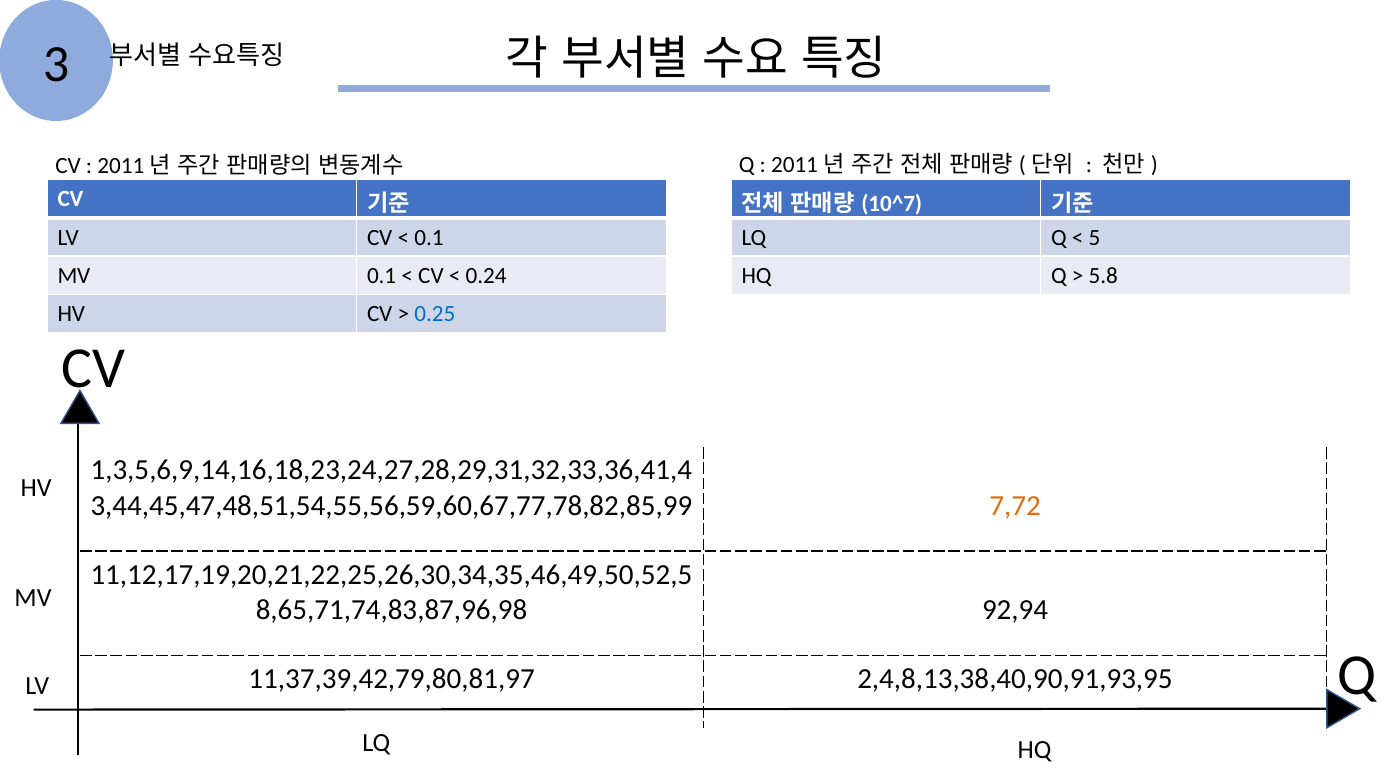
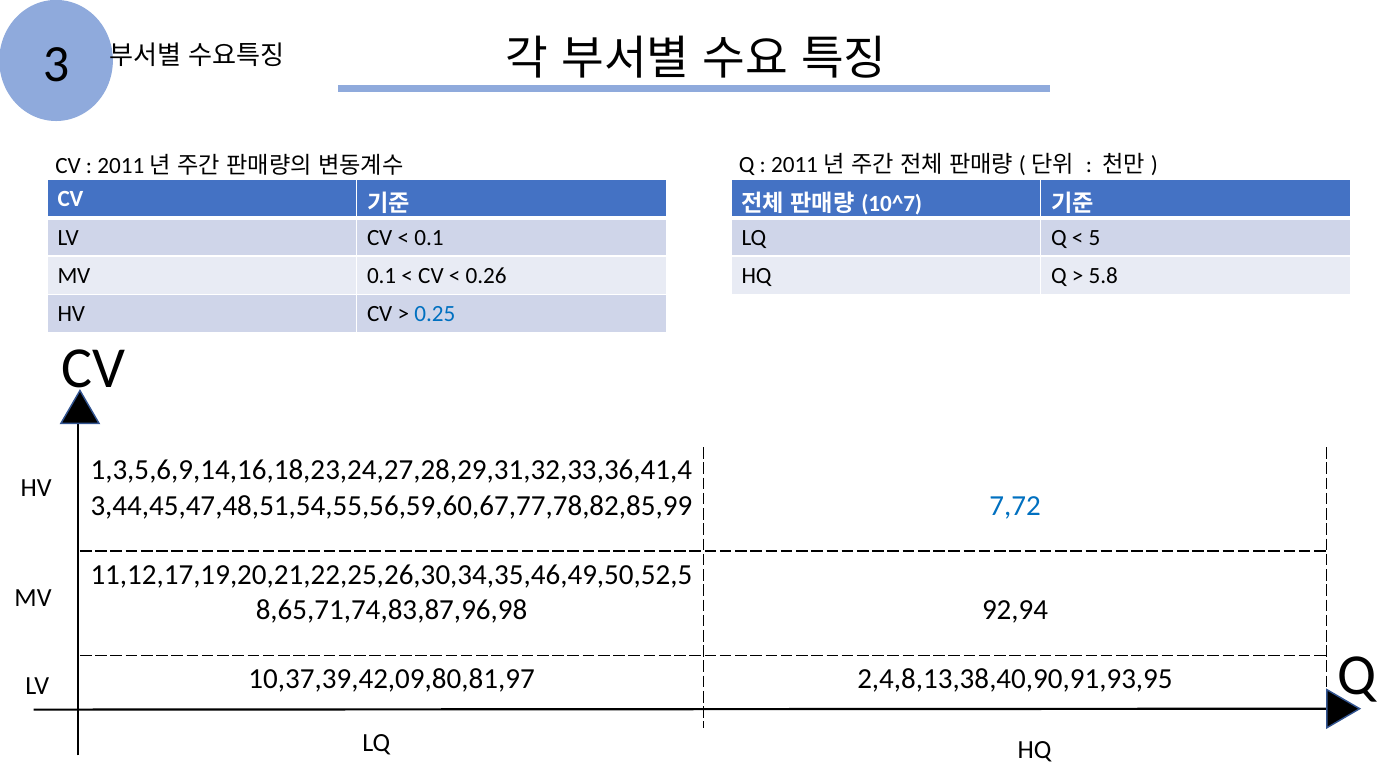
0.24: 0.24 -> 0.26 (486, 276)
7,72 colour: orange -> blue (1015, 506)
11,37,39,42,79,80,81,97: 11,37,39,42,79,80,81,97 -> 10,37,39,42,09,80,81,97 (392, 678)
